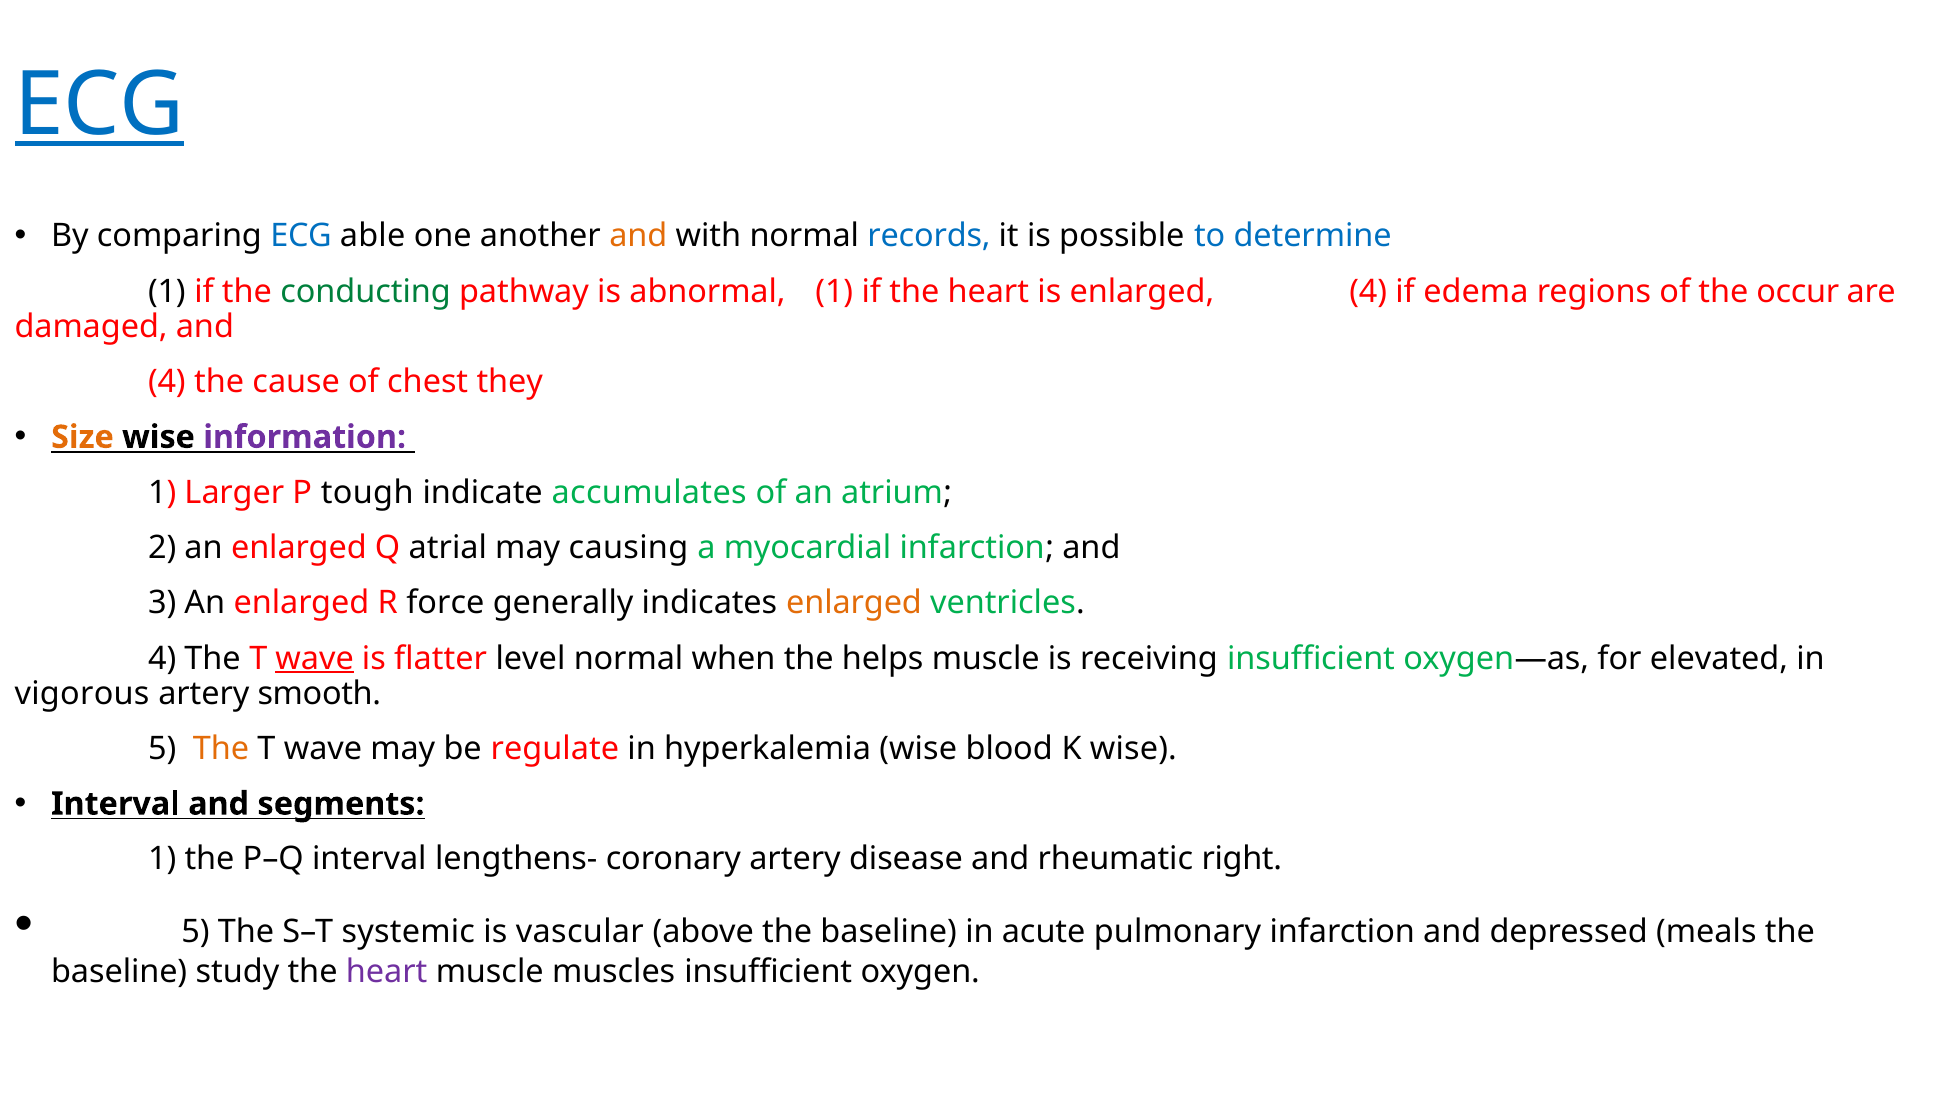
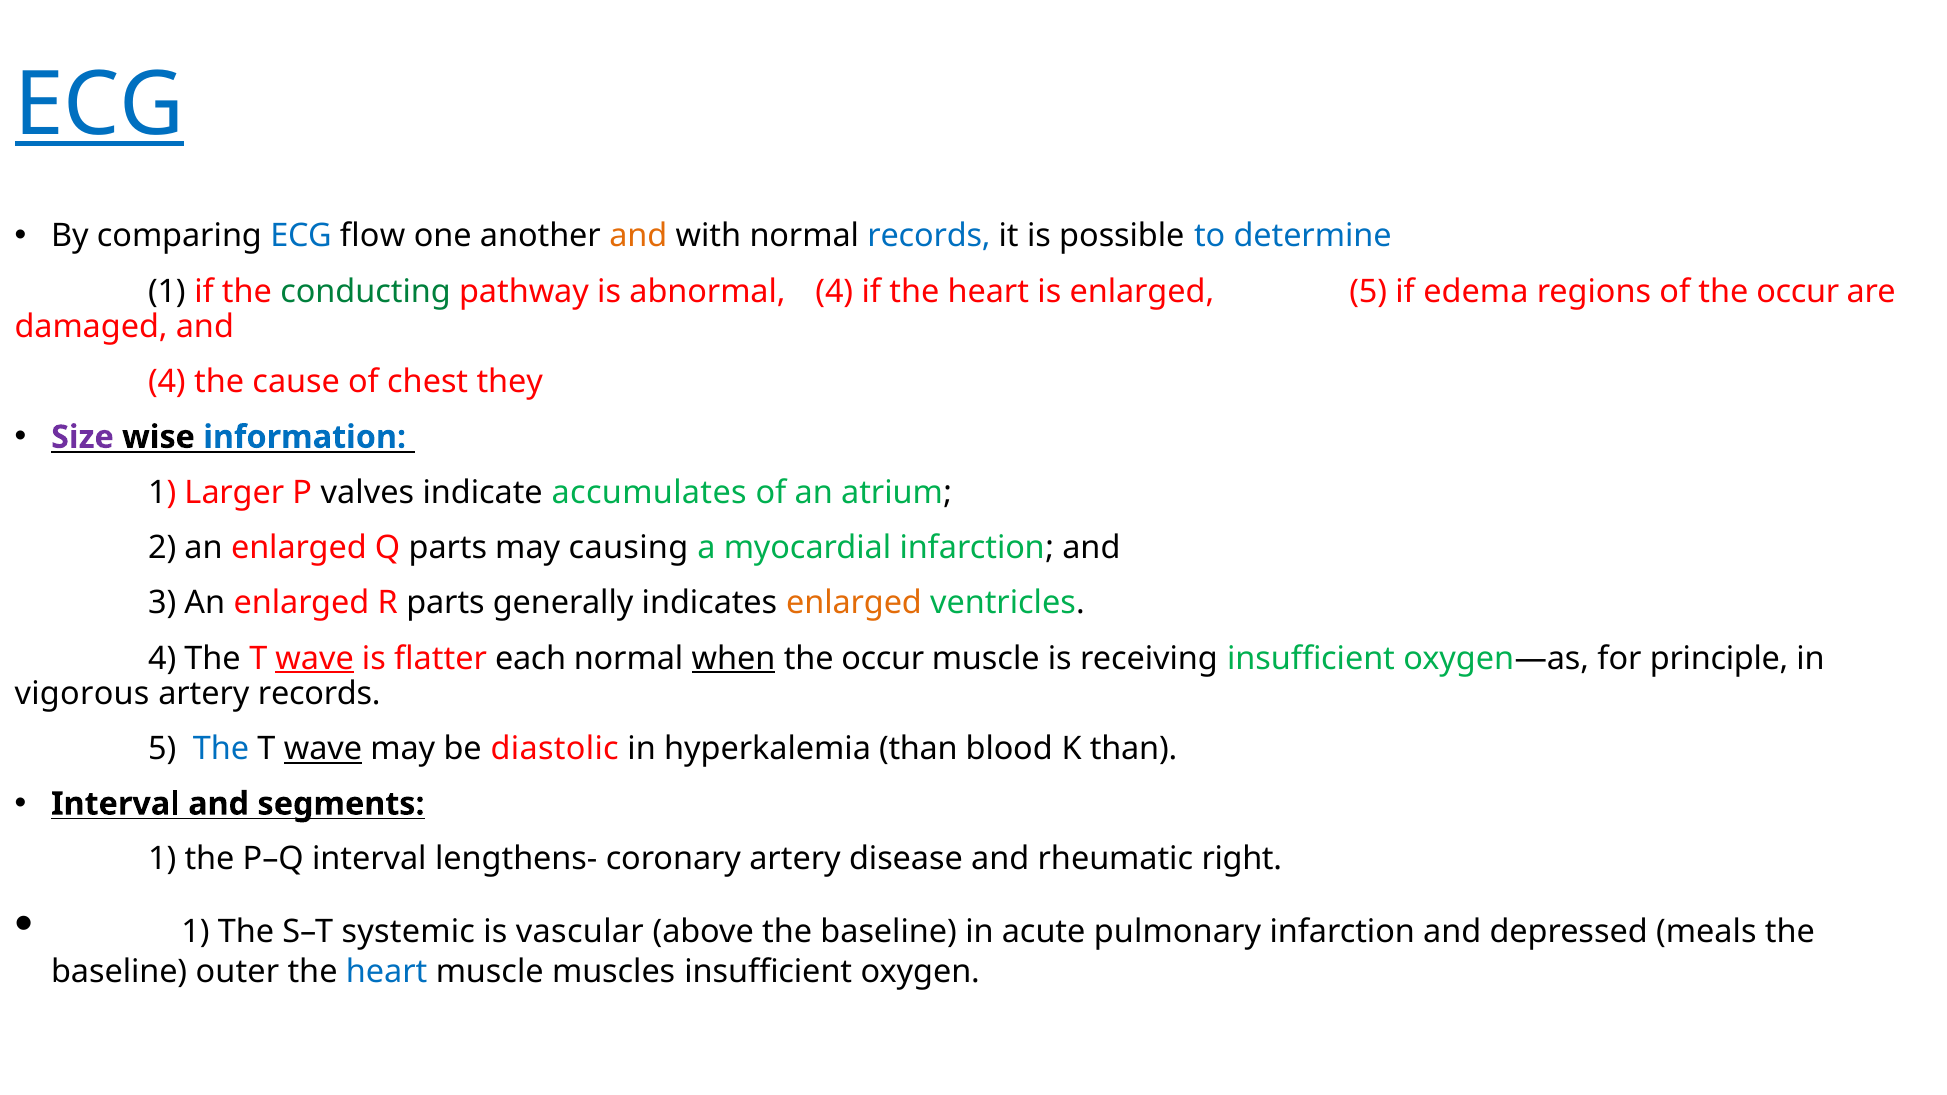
able: able -> flow (373, 236)
abnormal 1: 1 -> 4 (834, 292)
enlarged 4: 4 -> 5 (1368, 292)
Size colour: orange -> purple (82, 437)
information colour: purple -> blue (305, 437)
tough: tough -> valves (367, 493)
Q atrial: atrial -> parts (448, 548)
R force: force -> parts (445, 603)
level: level -> each (531, 658)
when underline: none -> present (734, 658)
helps: helps -> occur (883, 658)
elevated: elevated -> principle (1719, 658)
artery smooth: smooth -> records (319, 693)
The colour: orange -> blue (221, 749)
wave underline: none -> present (323, 749)
regulate: regulate -> diastolic (555, 749)
hyperkalemia wise: wise -> than (918, 749)
K wise: wise -> than (1134, 749)
5: 5 -> 1 (196, 932)
study: study -> outer (237, 972)
heart colour: purple -> blue (387, 972)
